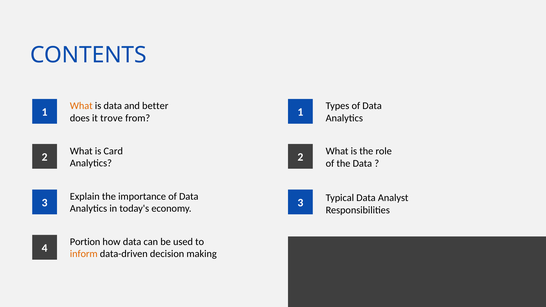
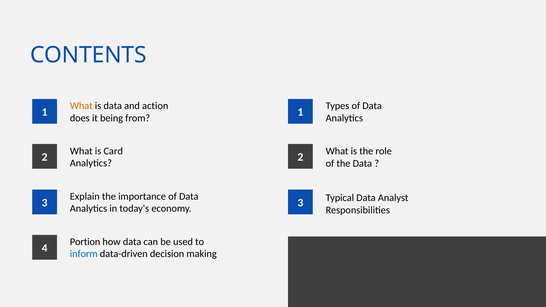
better: better -> action (155, 106)
trove: trove -> being (112, 118)
inform colour: orange -> blue (84, 254)
